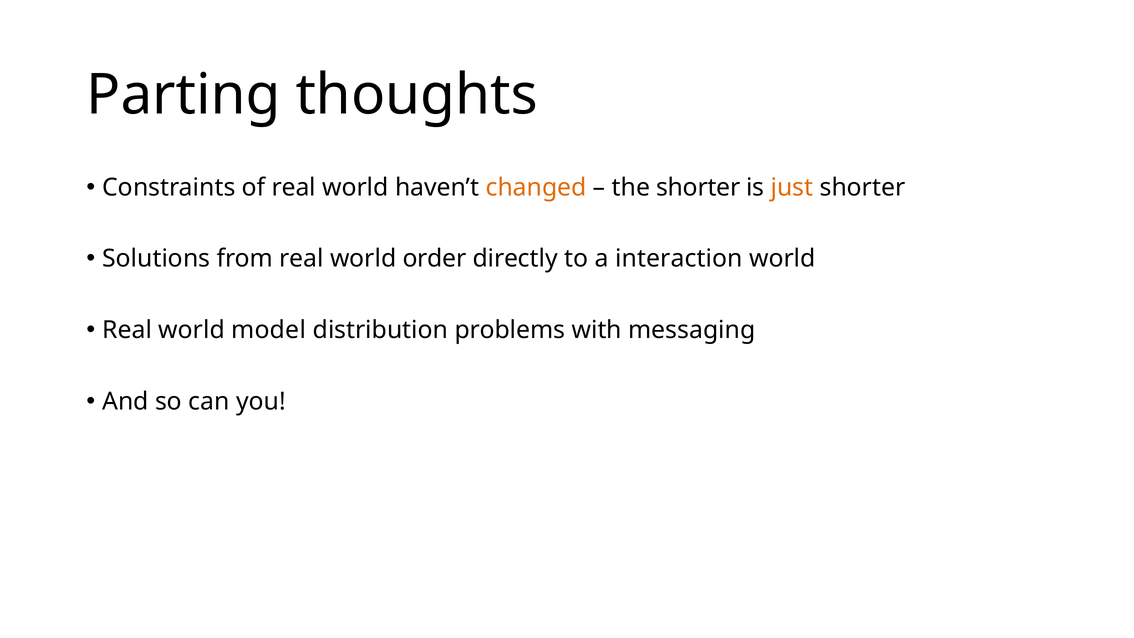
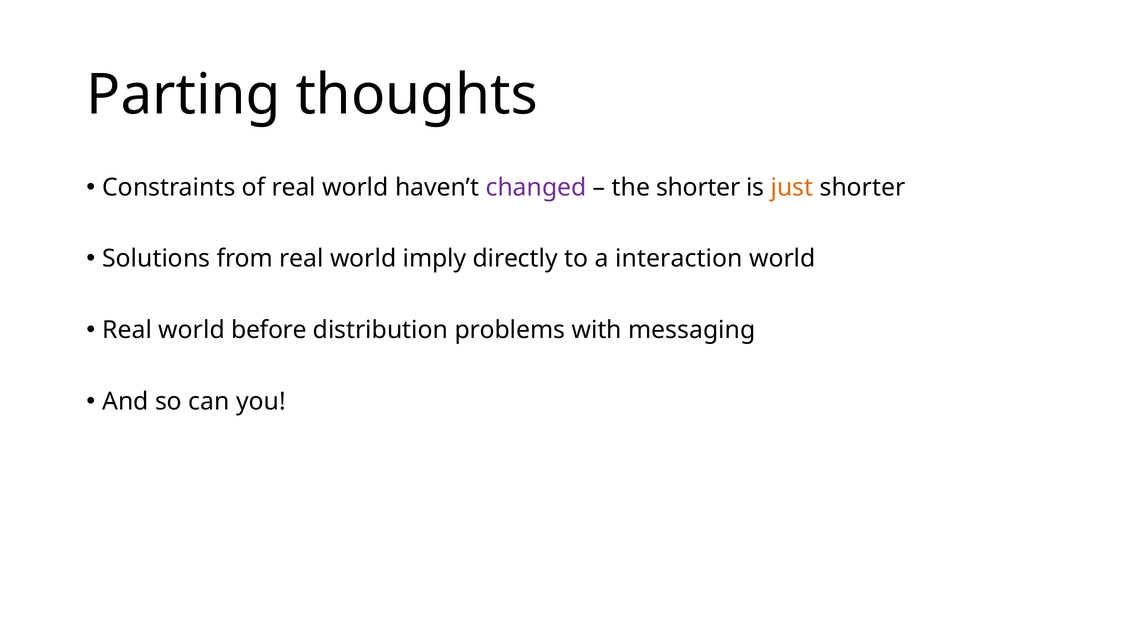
changed colour: orange -> purple (536, 187)
order: order -> imply (435, 259)
model: model -> before (269, 330)
